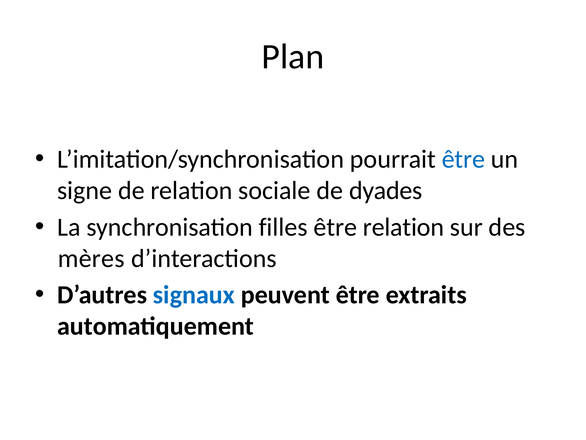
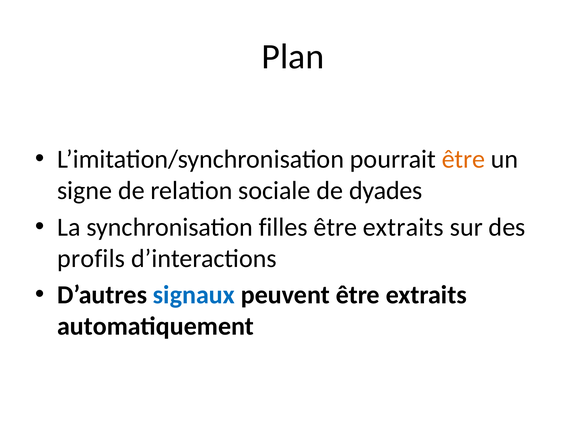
être colour: blue -> orange (463, 159)
relation: relation -> extraits (403, 227)
mères: mères -> profils (91, 258)
